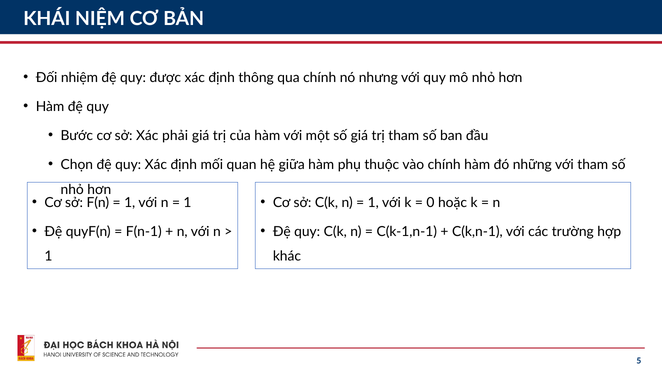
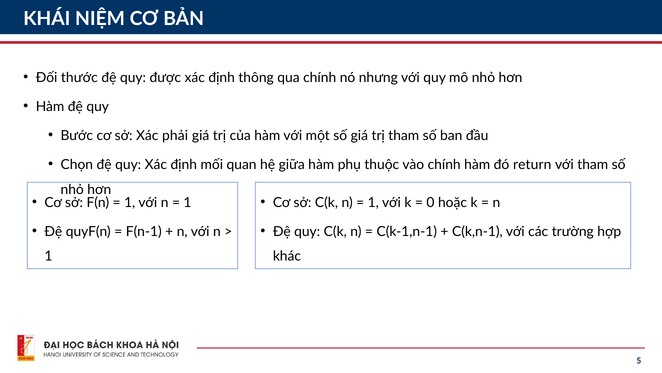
nhiệm: nhiệm -> thước (79, 77)
những: những -> return (532, 164)
